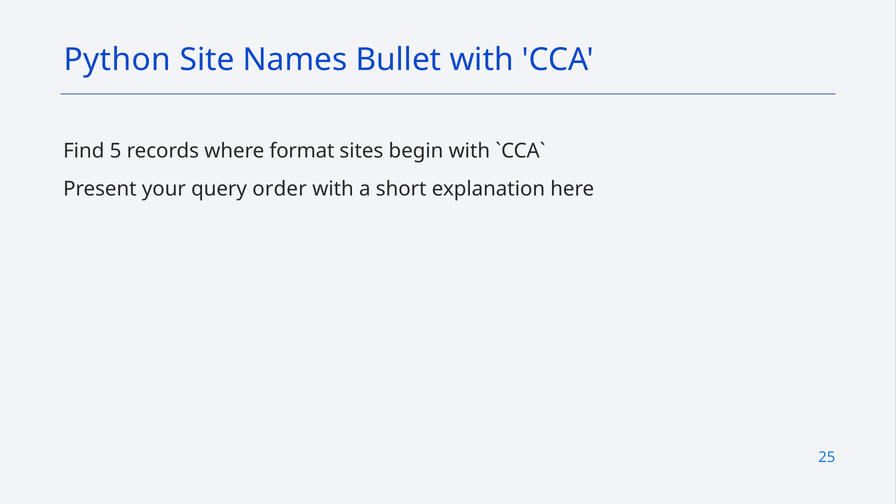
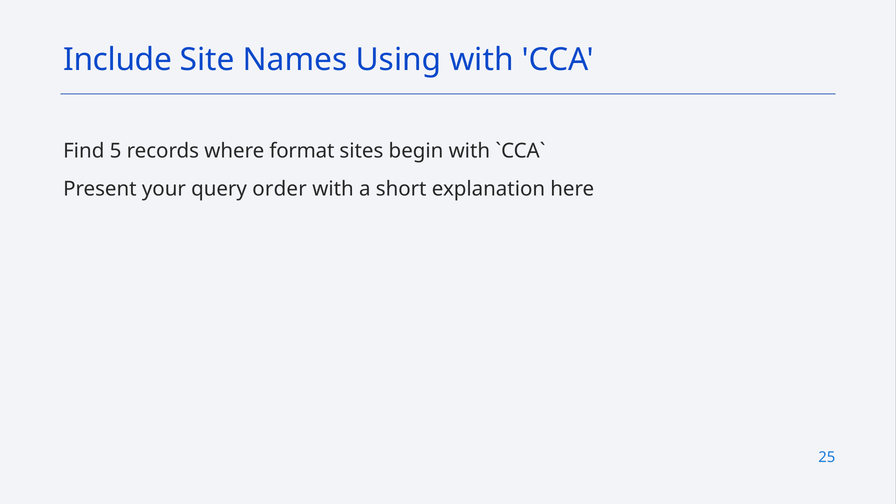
Python: Python -> Include (118, 60)
Bullet: Bullet -> Using (398, 60)
